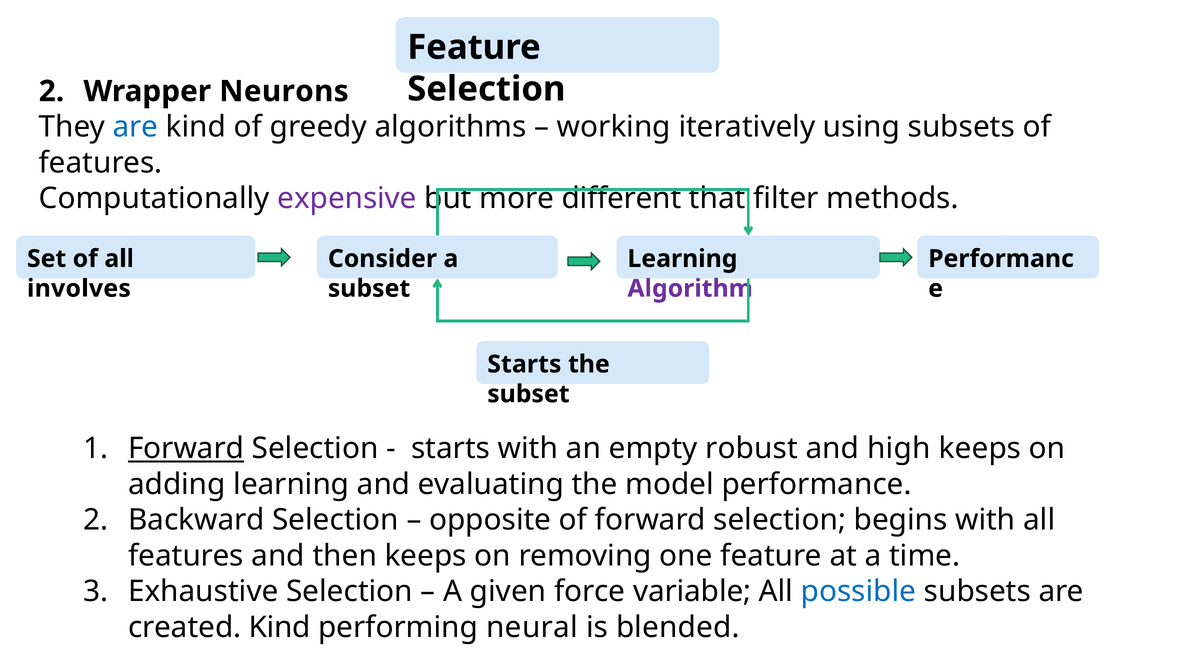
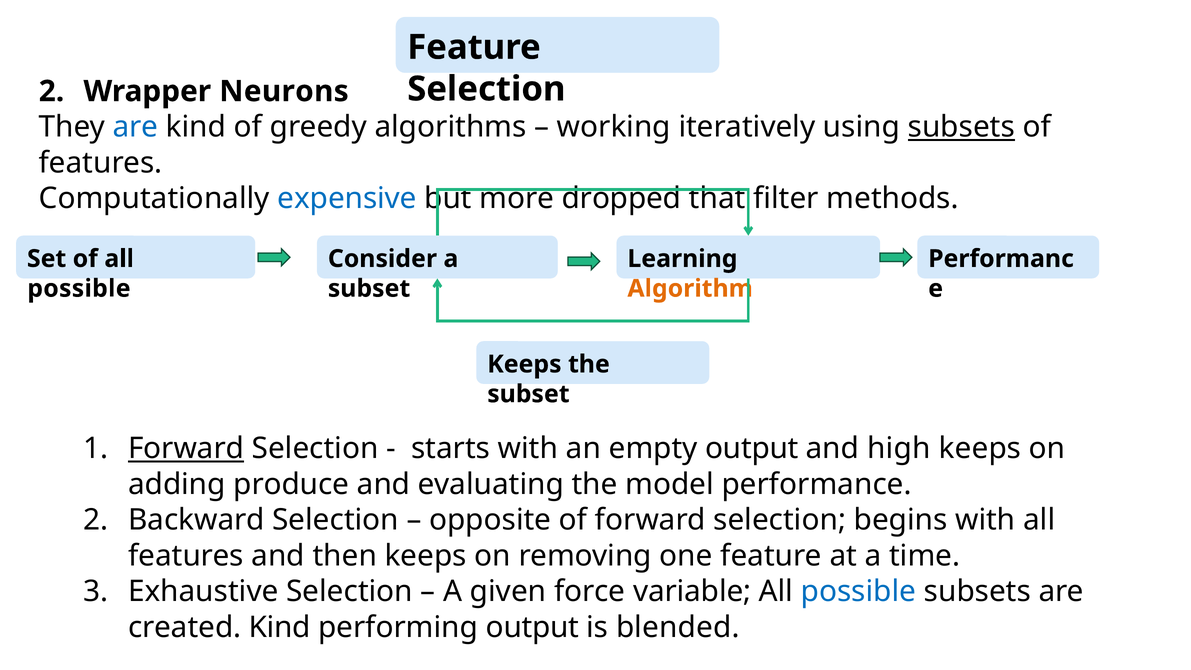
subsets underline: none -> present (961, 127)
expensive colour: purple -> blue (347, 198)
different: different -> dropped (621, 198)
involves: involves -> possible (79, 289)
Algorithm colour: purple -> orange (690, 289)
Starts: Starts -> Keeps (524, 364)
empty robust: robust -> output (752, 449)
adding learning: learning -> produce (291, 484)
performing neural: neural -> output (532, 627)
